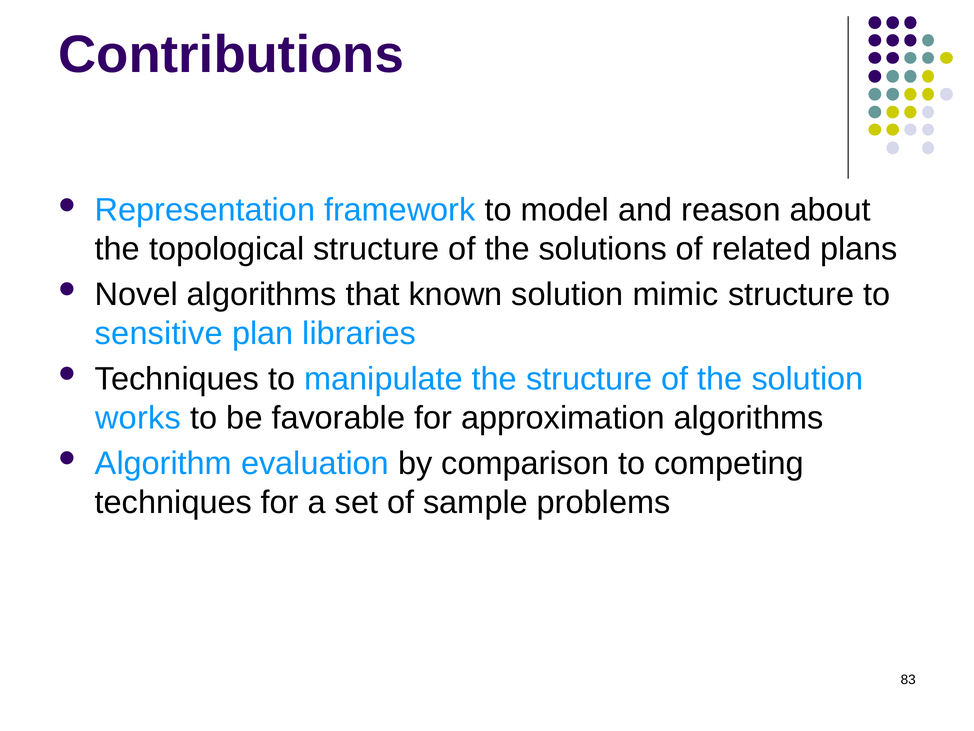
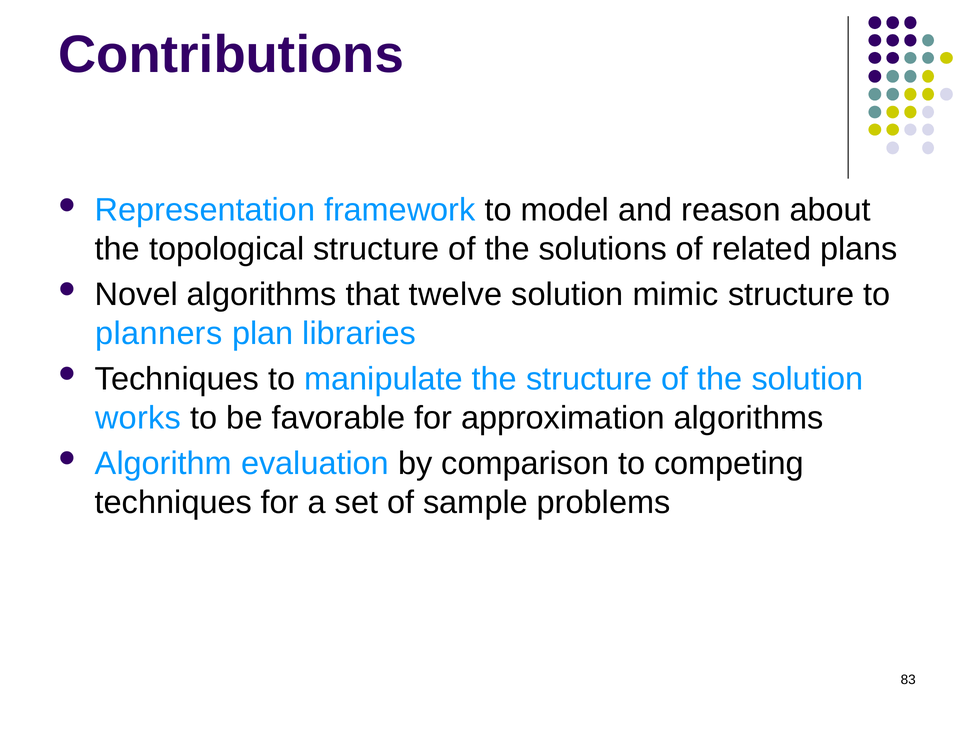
known: known -> twelve (455, 294)
sensitive: sensitive -> planners (159, 333)
